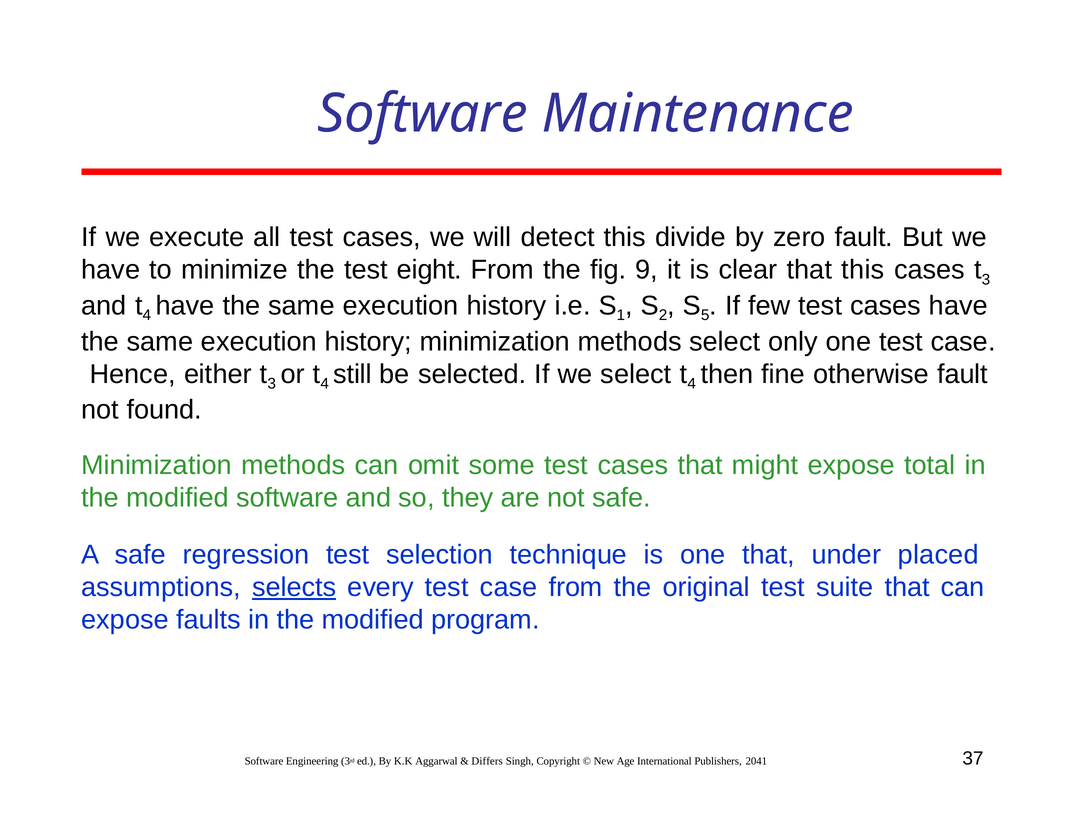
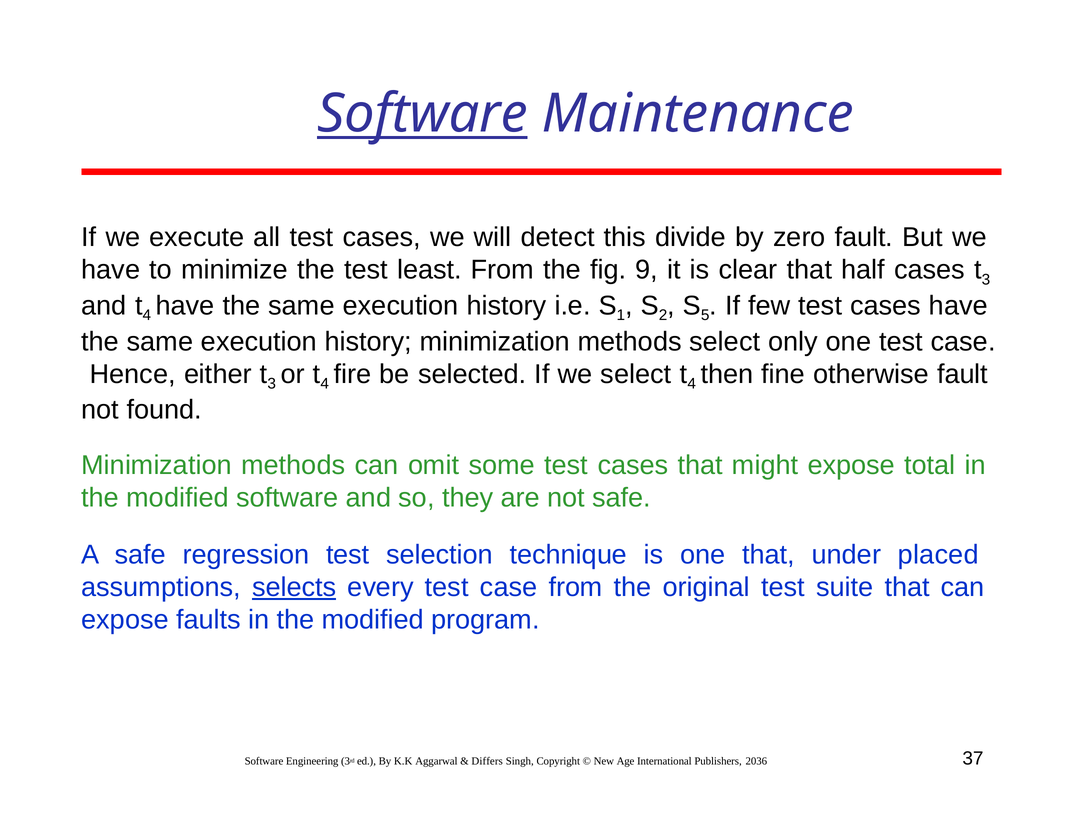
Software underline: none -> present (422, 114)
eight: eight -> least (429, 270)
that this: this -> half (863, 270)
still: still -> fire (352, 374)
2041: 2041 -> 2036 (756, 761)
